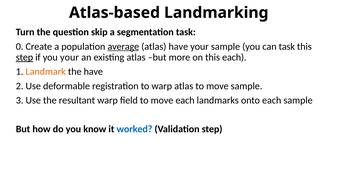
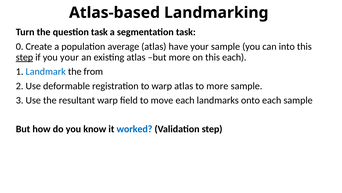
question skip: skip -> task (99, 32)
average underline: present -> none (123, 46)
can task: task -> into (287, 46)
Landmark colour: orange -> blue (46, 71)
the have: have -> from (93, 71)
atlas to move: move -> more (217, 86)
